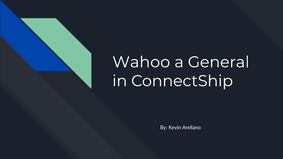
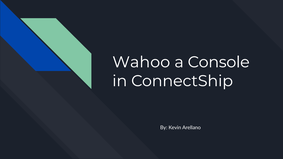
General: General -> Console (219, 62)
